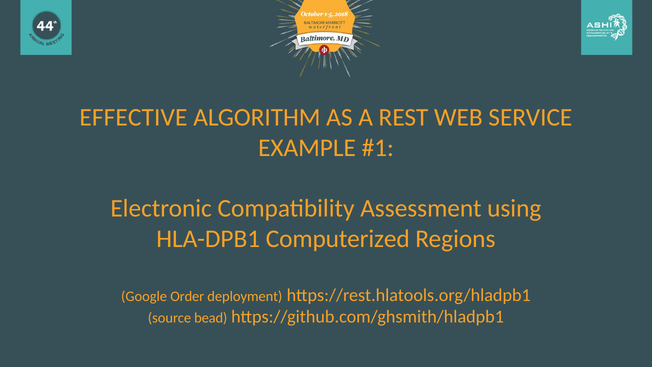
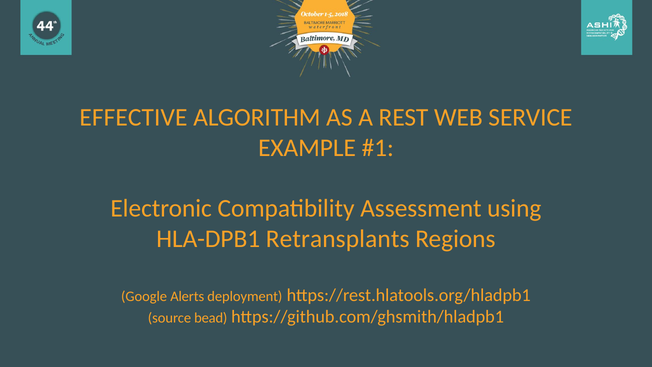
Computerized: Computerized -> Retransplants (338, 239)
Order: Order -> Alerts (187, 296)
